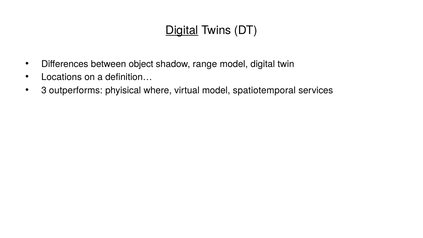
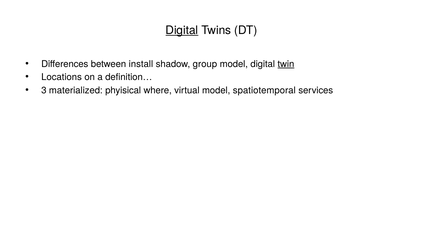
object: object -> install (141, 64)
range: range -> group (205, 64)
twin underline: none -> present (286, 64)
outperforms: outperforms -> materialized (76, 90)
